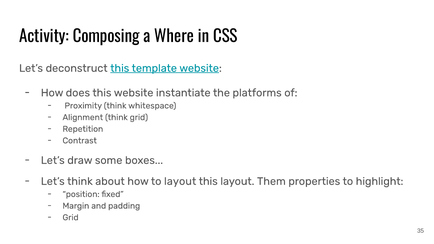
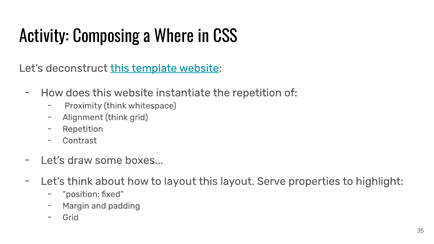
the platforms: platforms -> repetition (257, 93)
Them: Them -> Serve (271, 181)
